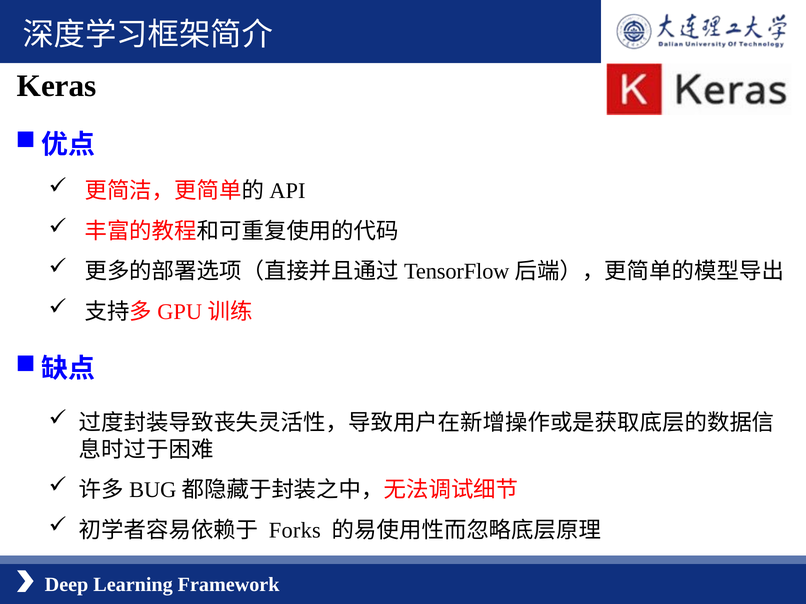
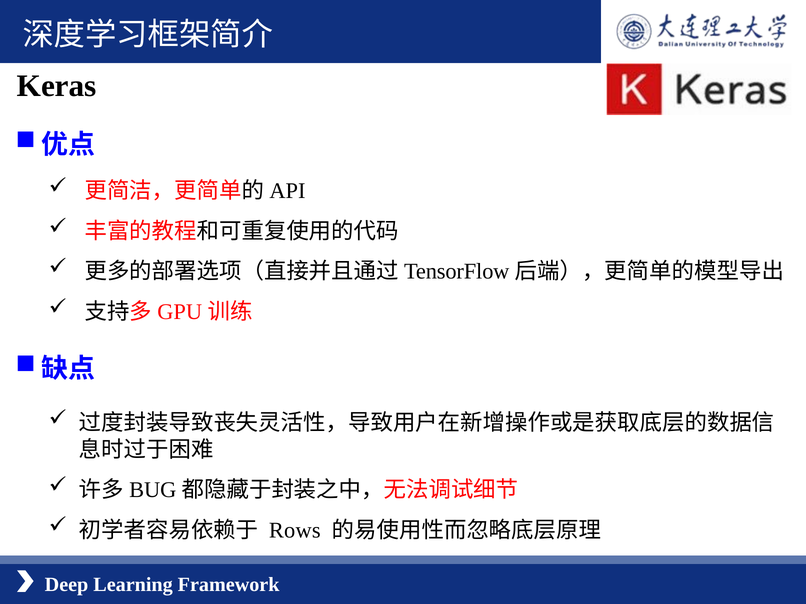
Forks: Forks -> Rows (295, 531)
